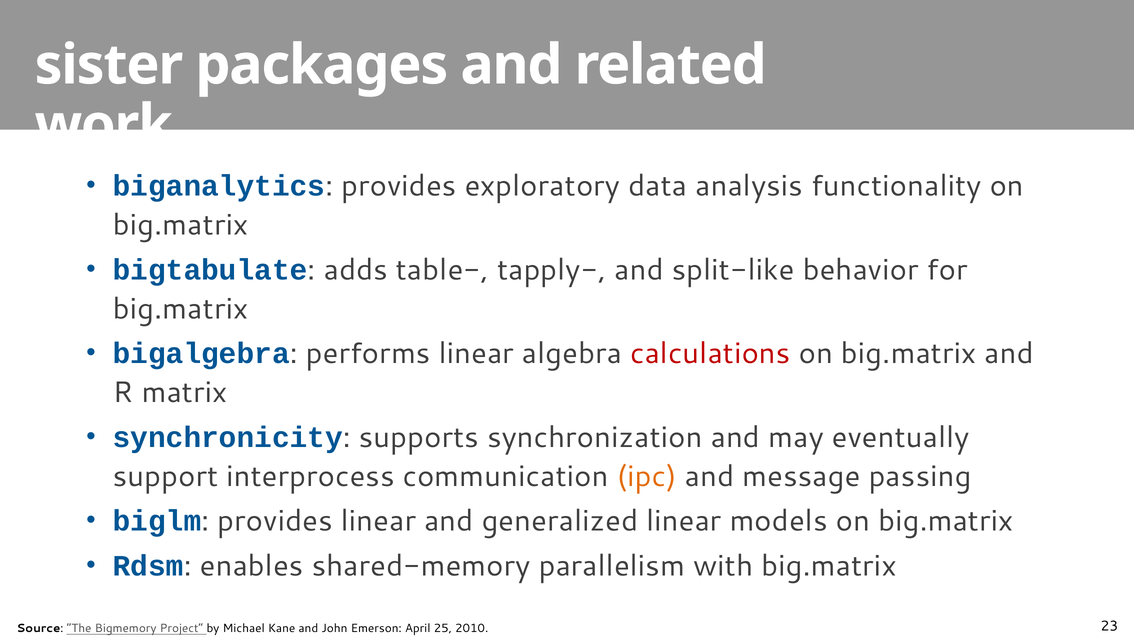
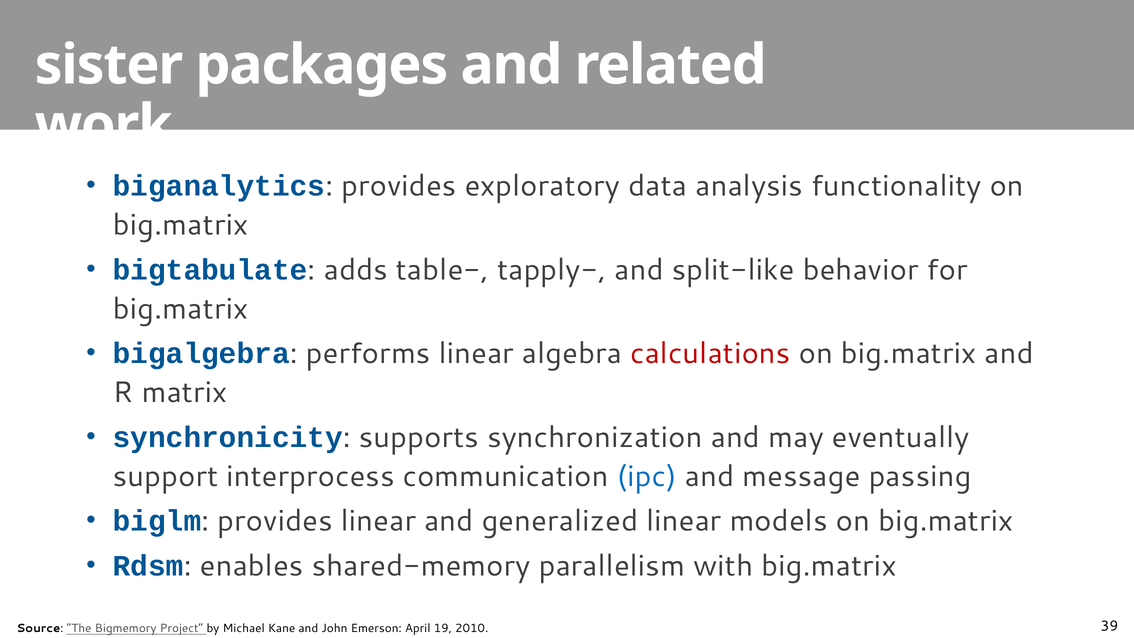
ipc colour: orange -> blue (647, 476)
25: 25 -> 19 (443, 628)
23: 23 -> 39 (1109, 626)
